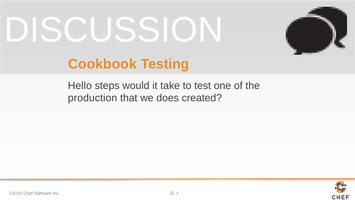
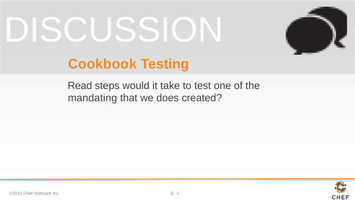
Hello: Hello -> Read (80, 85)
production: production -> mandating (92, 98)
